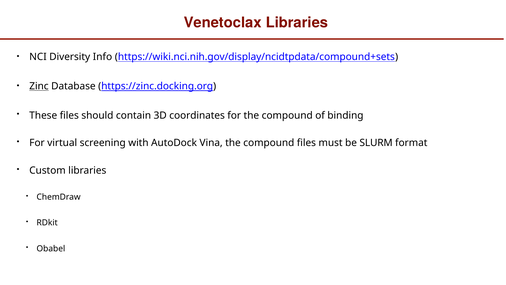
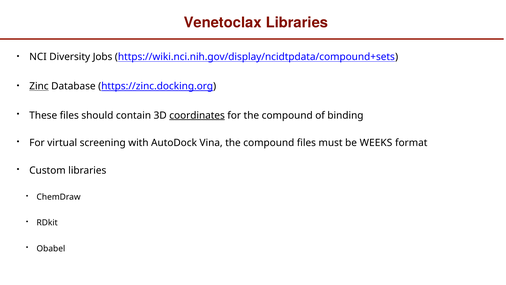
Info: Info -> Jobs (103, 57)
coordinates underline: none -> present (197, 115)
SLURM: SLURM -> WEEKS (376, 143)
